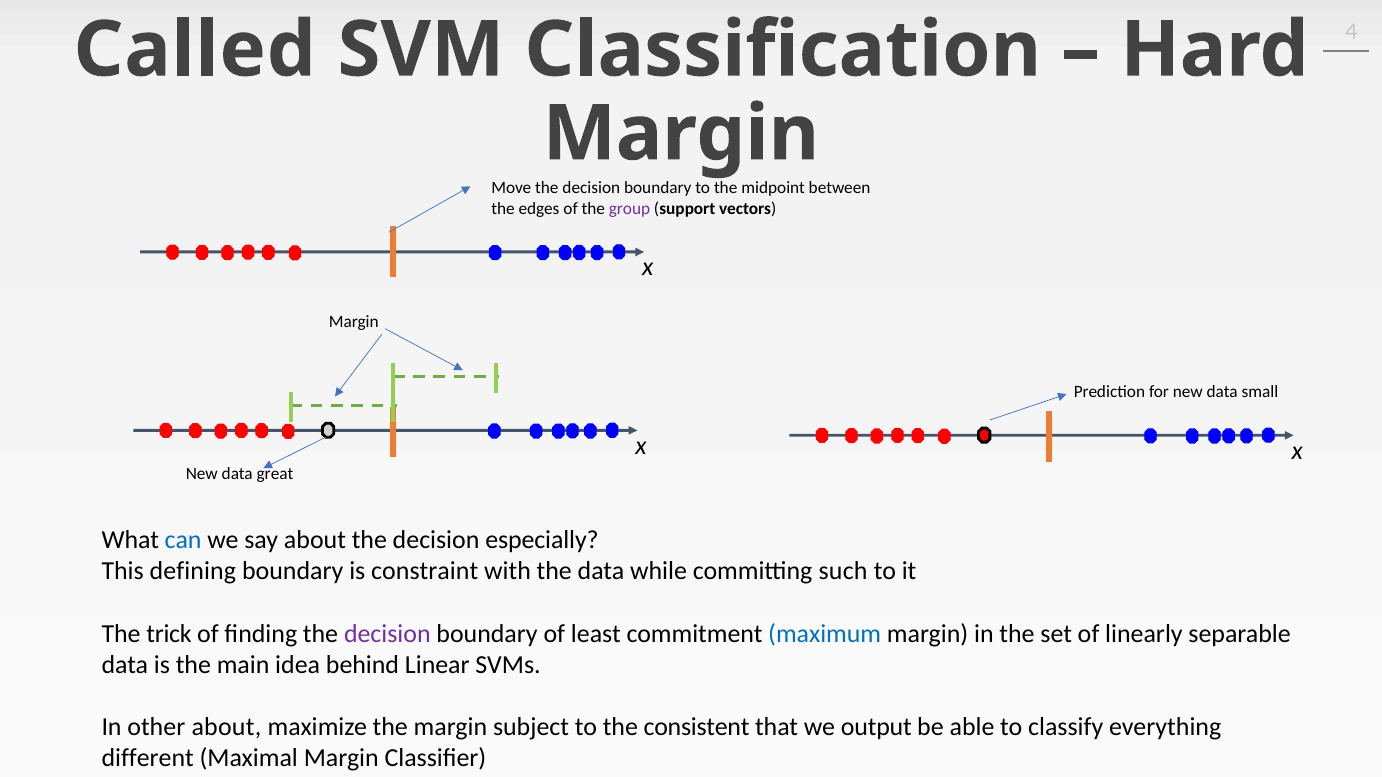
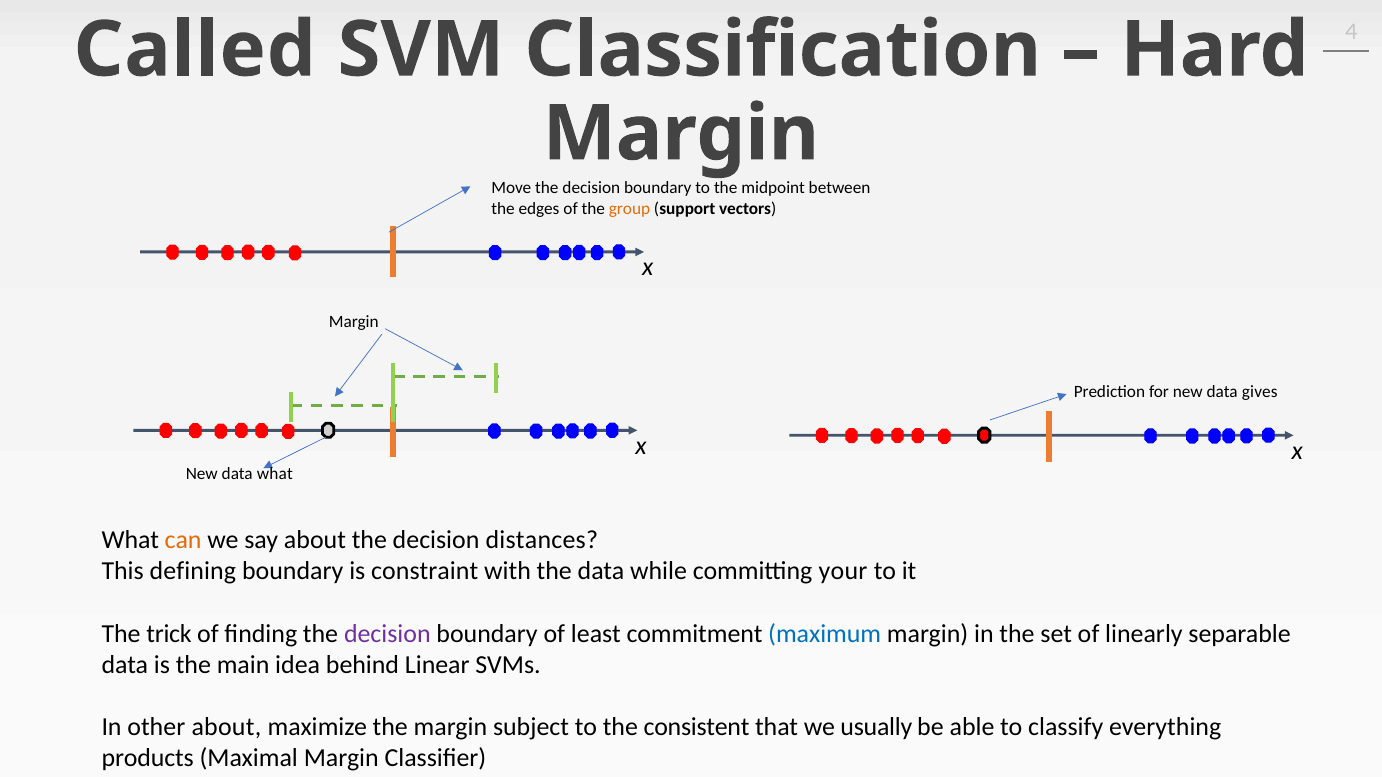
group colour: purple -> orange (630, 209)
small: small -> gives (1260, 392)
data great: great -> what (275, 474)
can colour: blue -> orange (183, 541)
especially: especially -> distances (542, 541)
such: such -> your (843, 572)
output: output -> usually (876, 727)
different: different -> products (148, 758)
